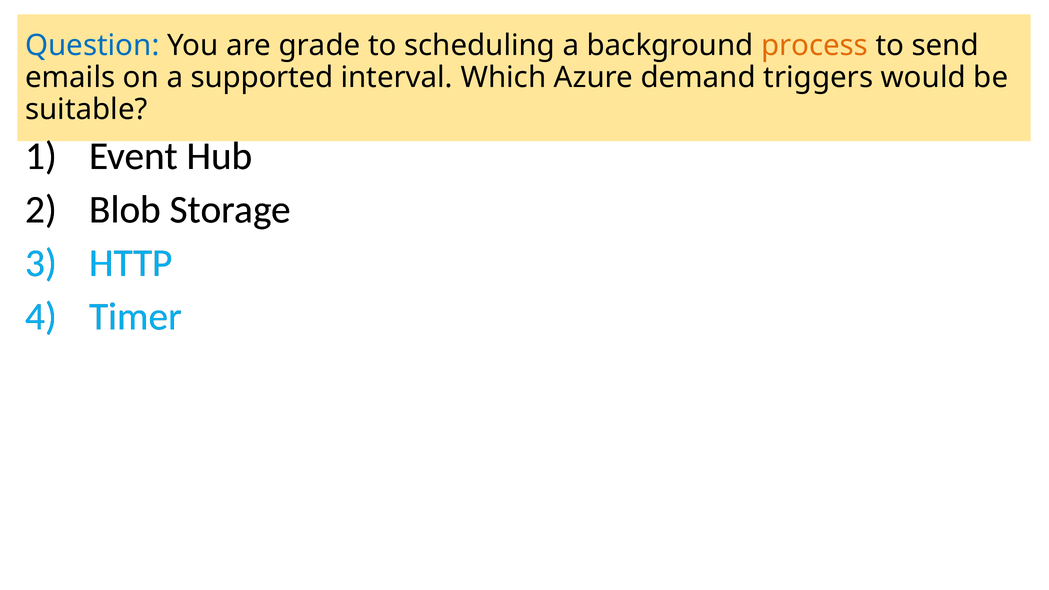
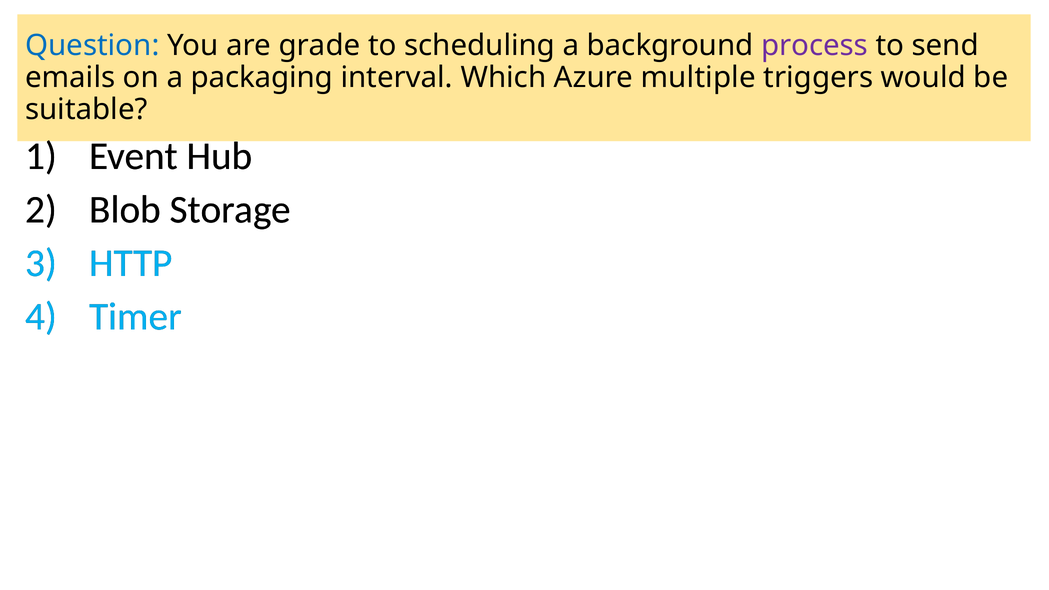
process colour: orange -> purple (815, 46)
supported: supported -> packaging (262, 78)
demand: demand -> multiple (698, 78)
